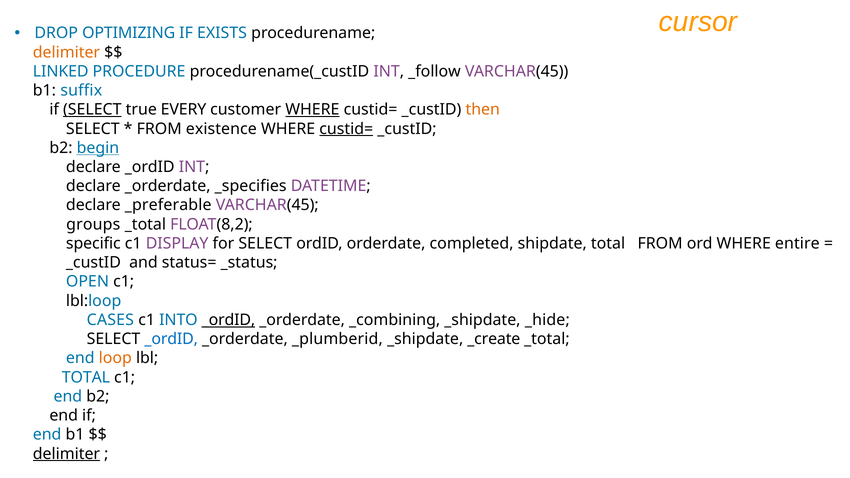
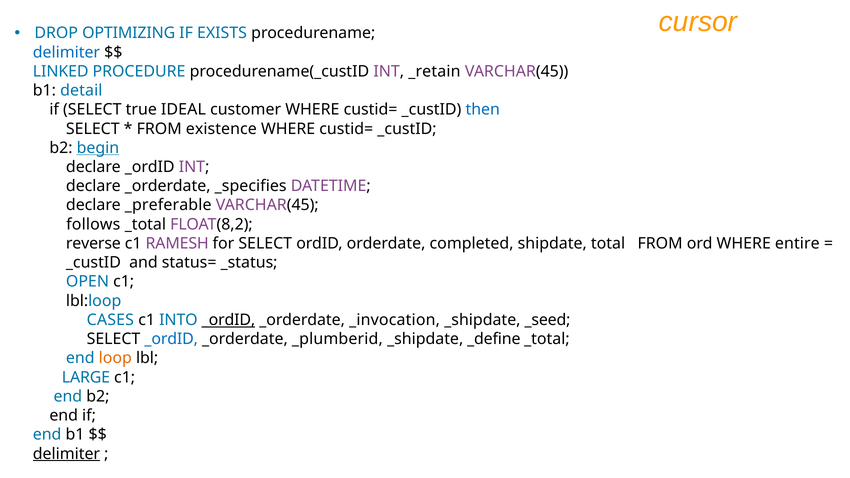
delimiter colour: orange -> blue (66, 52)
_follow: _follow -> _retain (434, 71)
suffix: suffix -> detail (81, 91)
SELECT underline: present -> none (92, 110)
EVERY: EVERY -> IDEAL (183, 110)
WHERE underline: present -> none (312, 110)
then colour: orange -> blue (483, 110)
custid= underline: present -> none (346, 129)
groups: groups -> follows (93, 224)
specific: specific -> reverse (93, 244)
DISPLAY: DISPLAY -> RAMESH (177, 244)
_combining: _combining -> _invocation (395, 320)
_hide: _hide -> _seed (548, 320)
_create: _create -> _define (494, 339)
TOTAL: TOTAL -> LARGE (86, 377)
